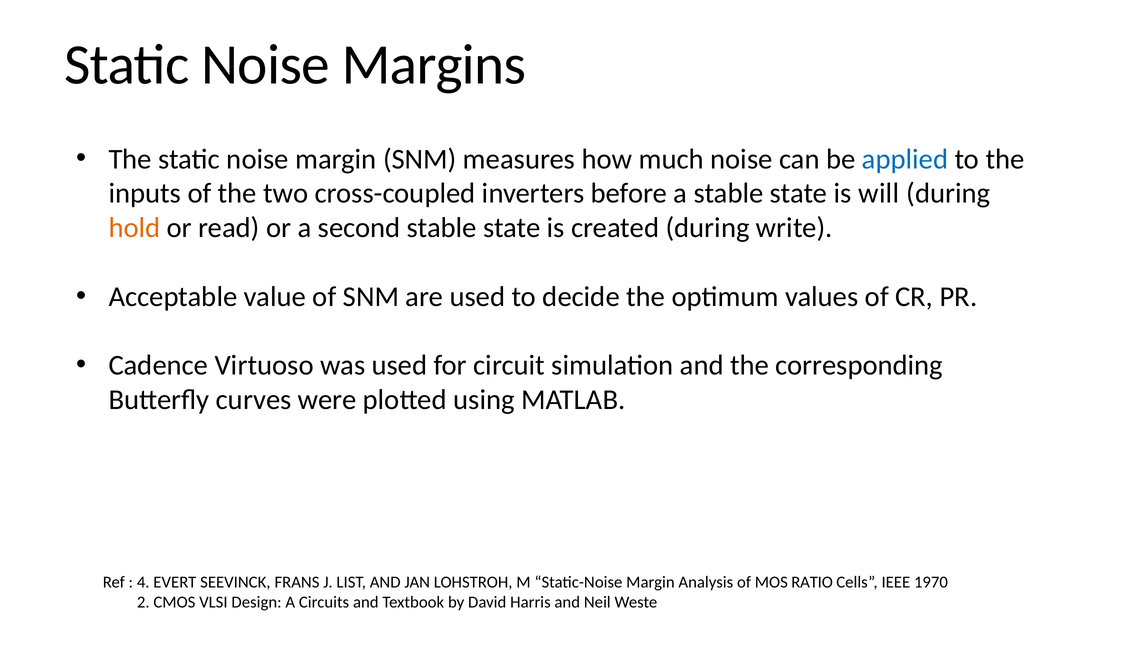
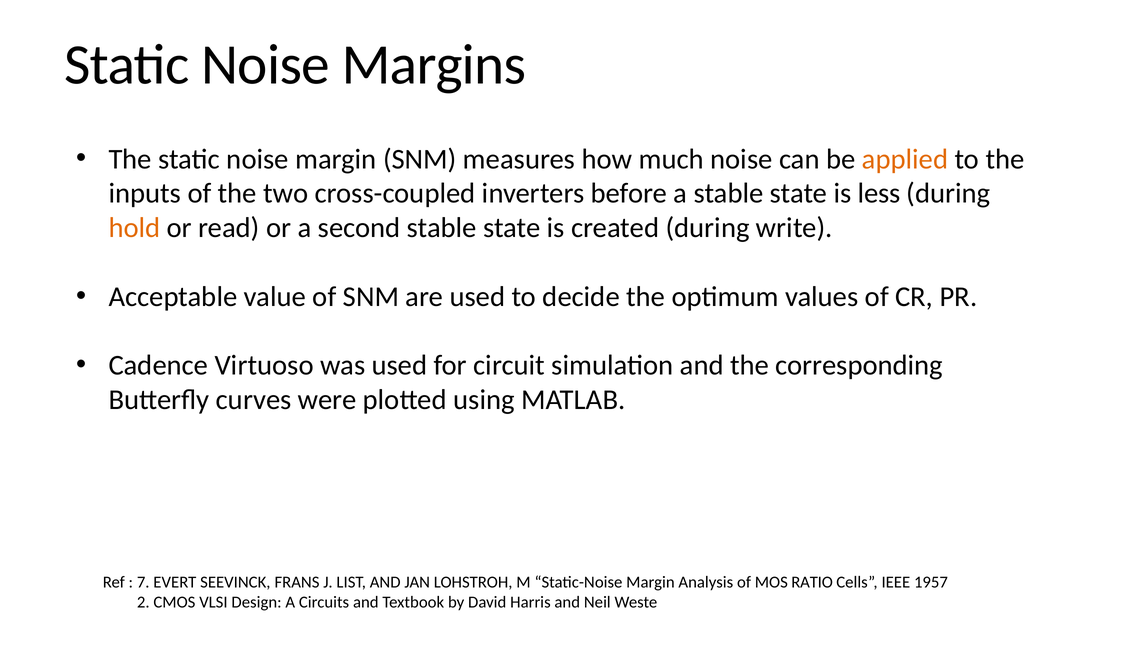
applied colour: blue -> orange (905, 159)
will: will -> less (879, 194)
4: 4 -> 7 (143, 582)
1970: 1970 -> 1957 (931, 582)
